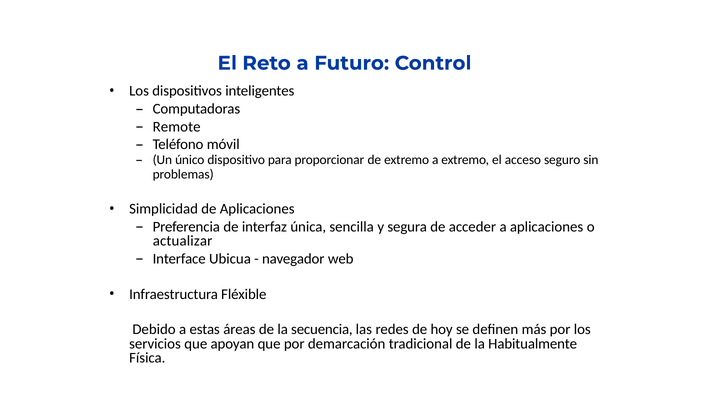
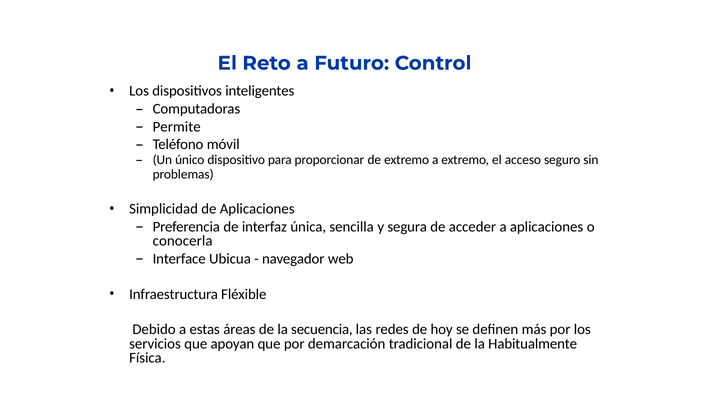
Remote: Remote -> Permite (177, 127)
actualizar: actualizar -> conocerla (183, 241)
